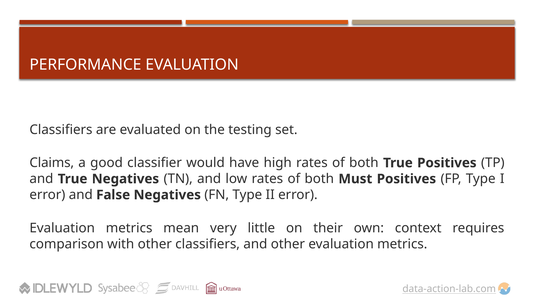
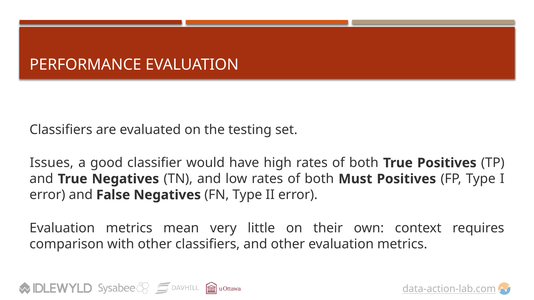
Claims: Claims -> Issues (52, 163)
